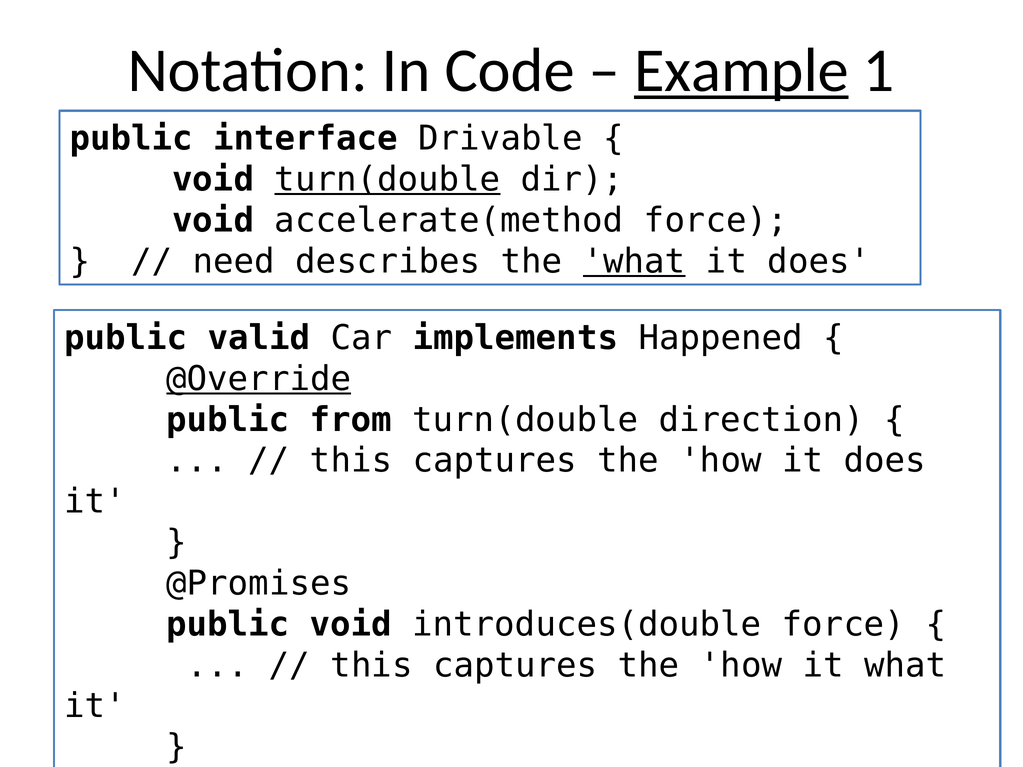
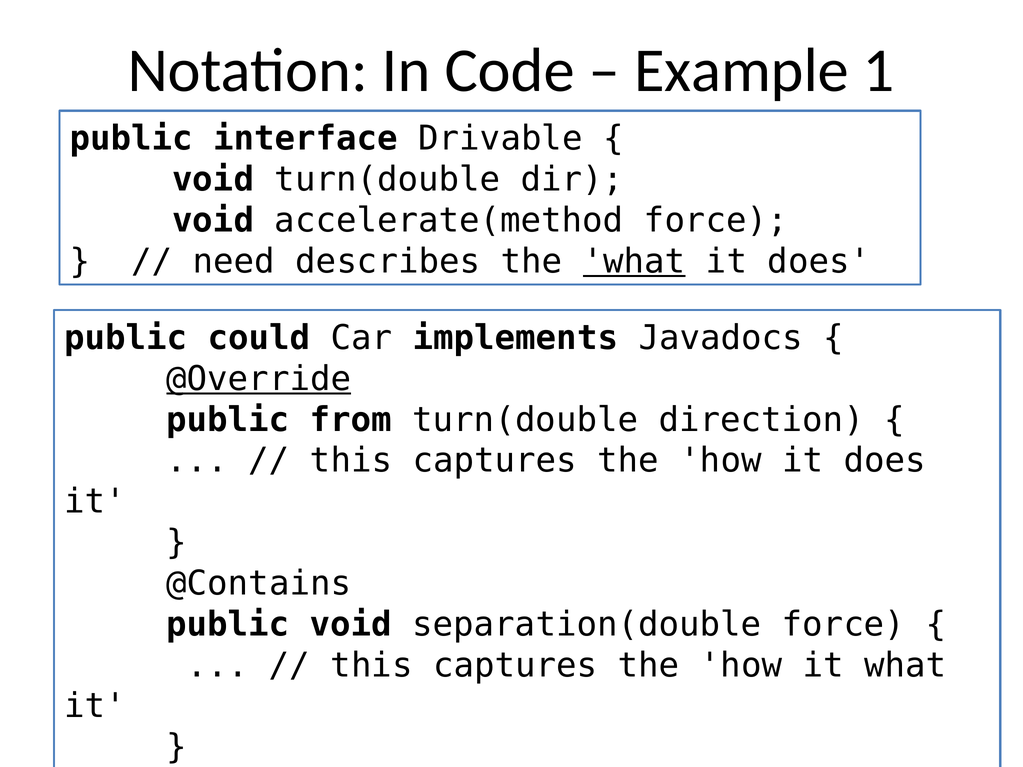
Example underline: present -> none (741, 70)
turn(double underline: present -> none (387, 180)
valid: valid -> could (259, 338)
Happened: Happened -> Javadocs (721, 338)
@Promises: @Promises -> @Contains (259, 584)
introduces(double: introduces(double -> separation(double (587, 625)
